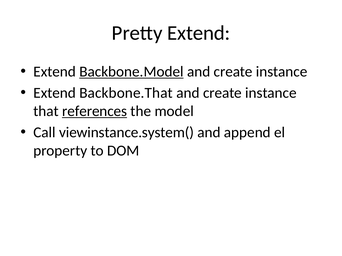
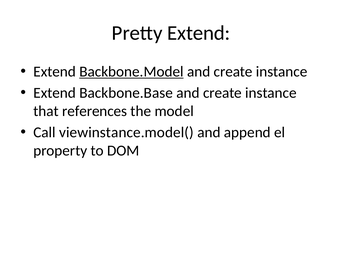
Backbone.That: Backbone.That -> Backbone.Base (126, 93)
references underline: present -> none (95, 111)
viewinstance.system(: viewinstance.system( -> viewinstance.model( (126, 133)
